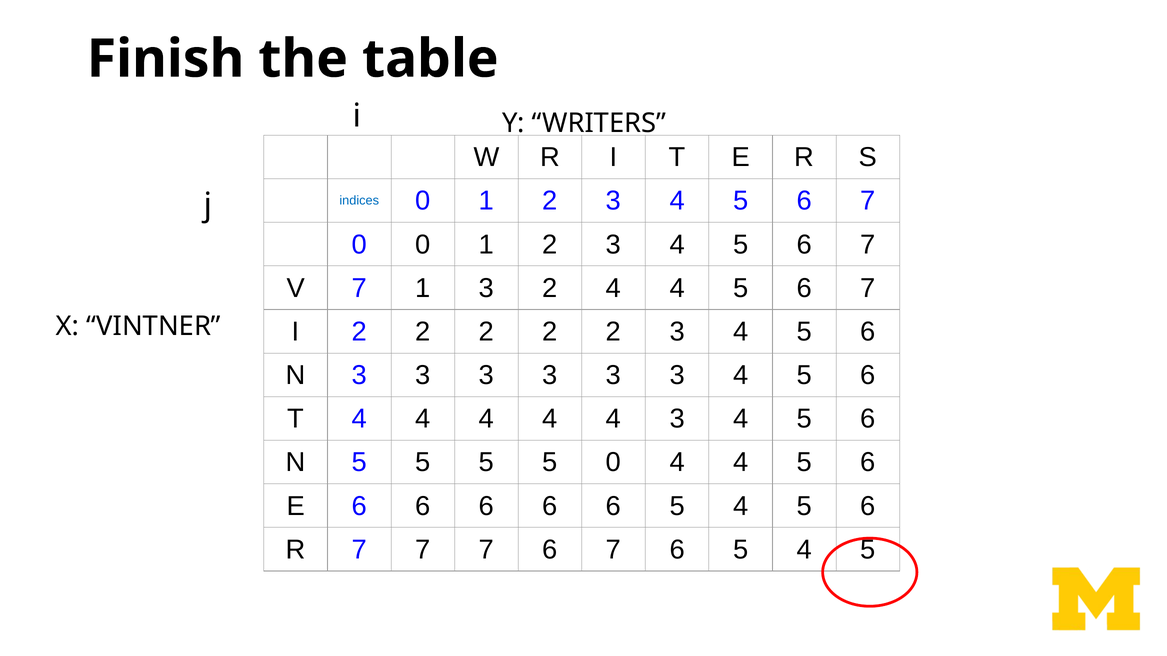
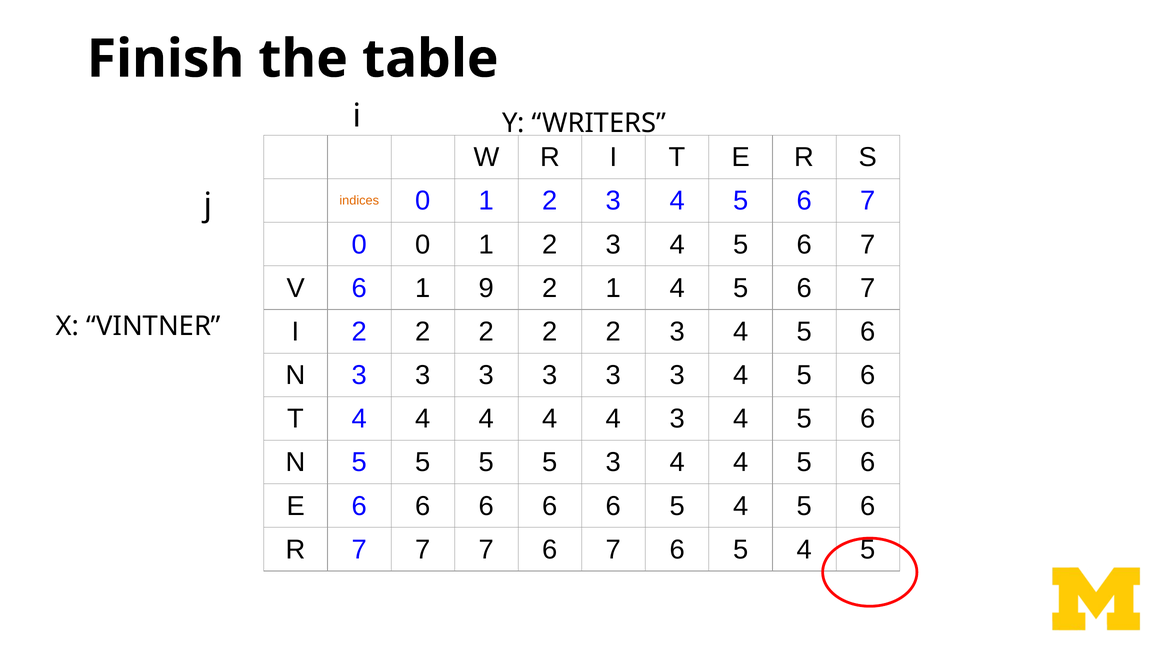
indices colour: blue -> orange (359, 201)
V 7: 7 -> 6 (359, 288)
1 3: 3 -> 9 (486, 288)
2 4: 4 -> 1 (614, 288)
5 0: 0 -> 3 (614, 463)
